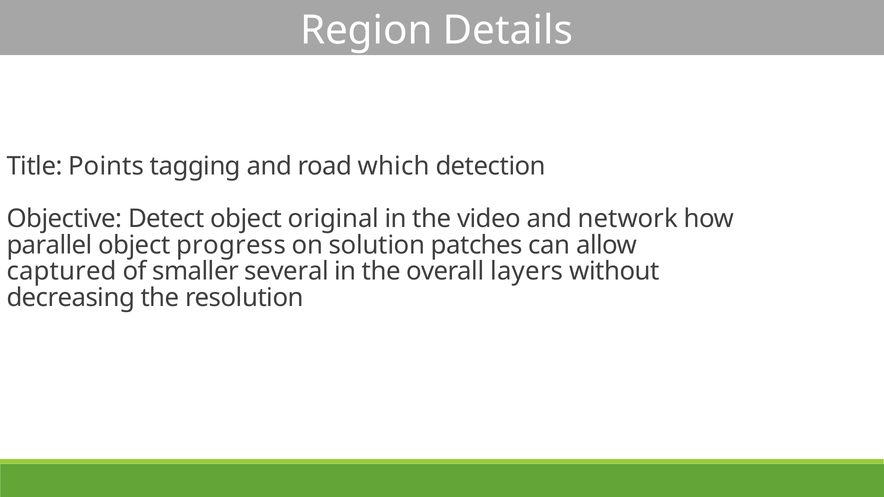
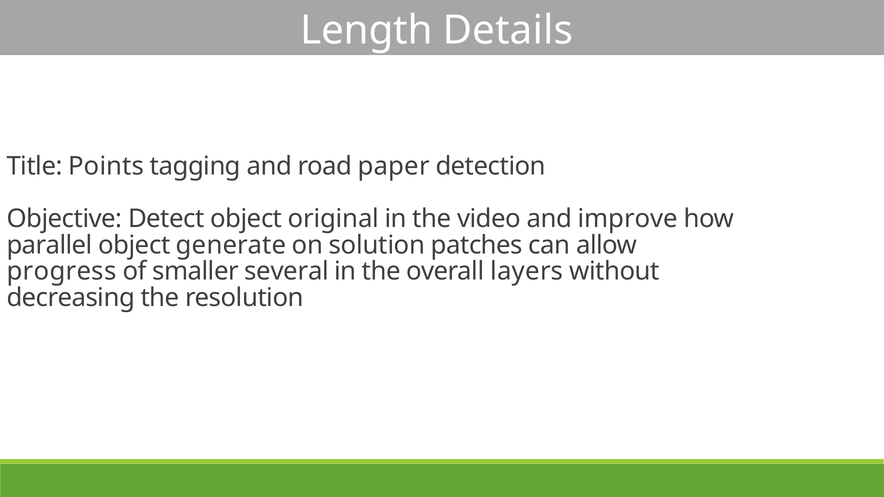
Region: Region -> Length (366, 30)
which: which -> paper (394, 166)
network: network -> improve (628, 219)
progress: progress -> generate (231, 245)
captured: captured -> progress (62, 271)
